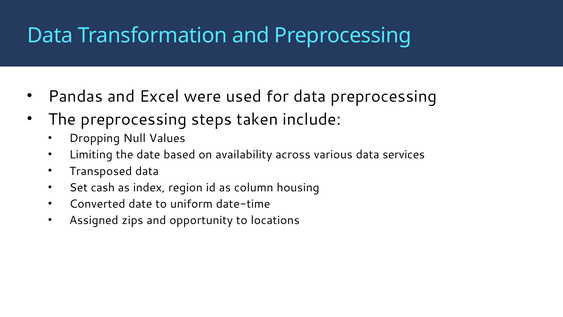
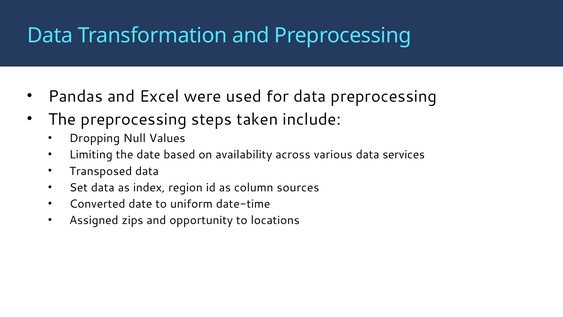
Set cash: cash -> data (103, 187)
housing: housing -> sources (298, 187)
